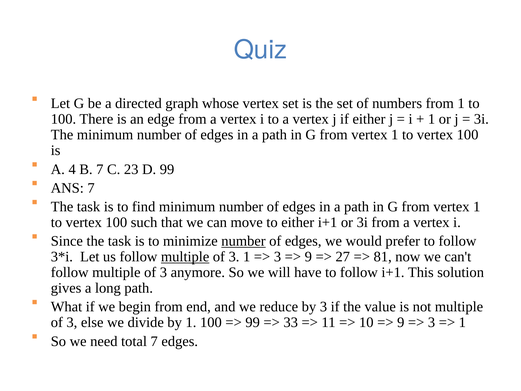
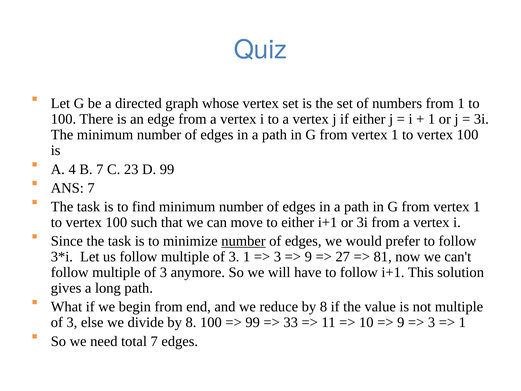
multiple underline: present -> none (185, 257)
reduce by 3: 3 -> 8 (323, 307)
divide by 1: 1 -> 8 (191, 322)
